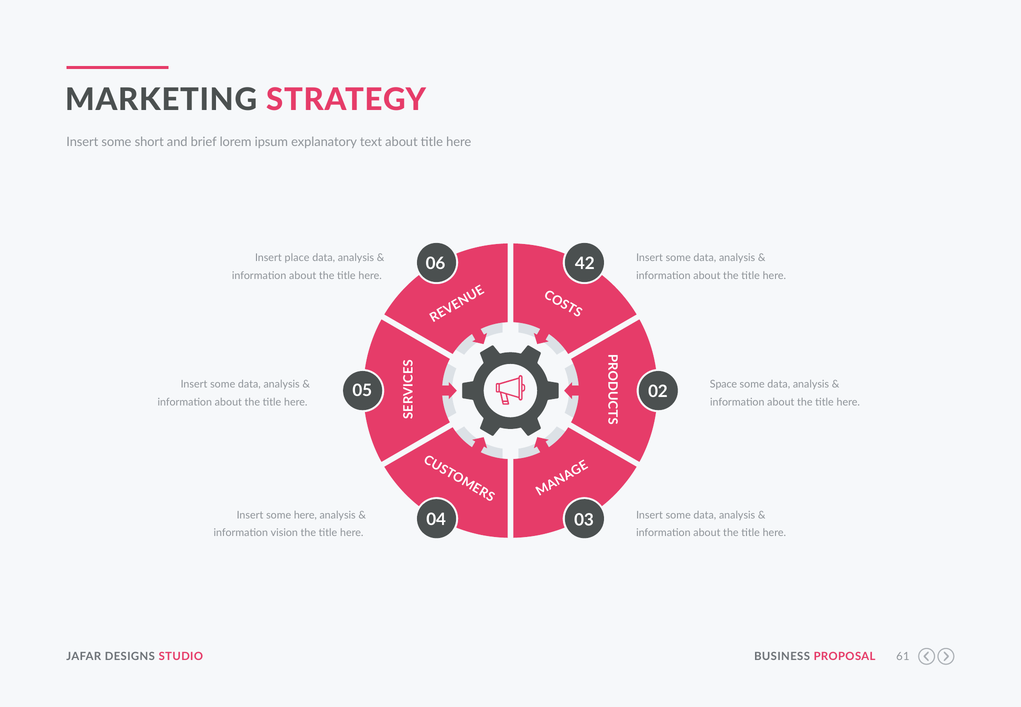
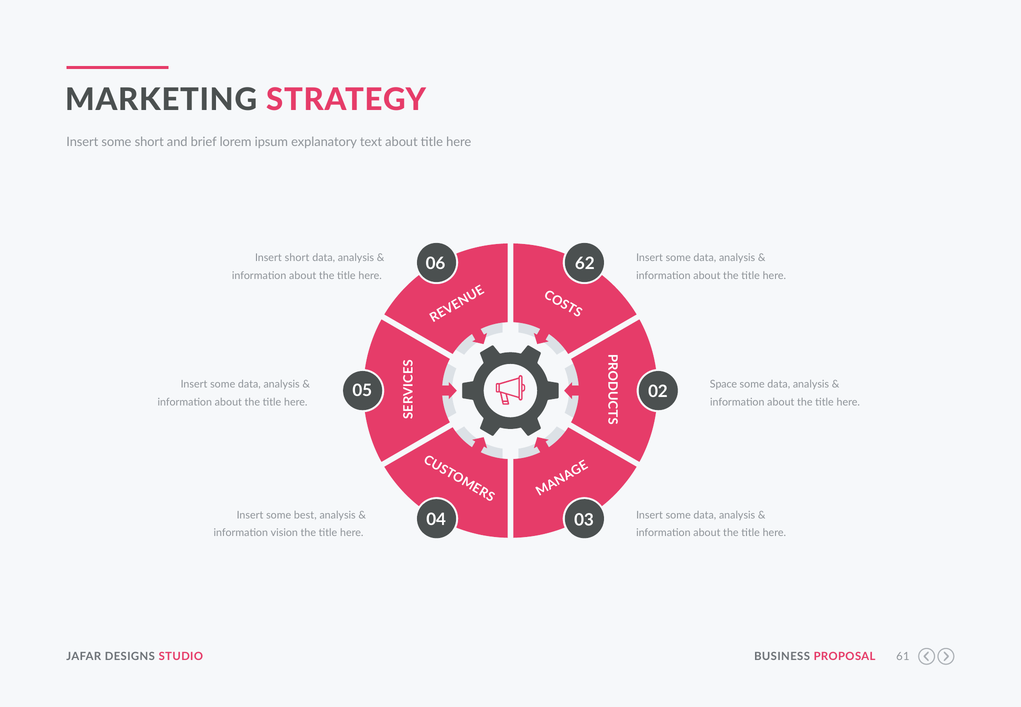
Insert place: place -> short (297, 258)
42: 42 -> 62 (585, 264)
some here: here -> best (305, 515)
